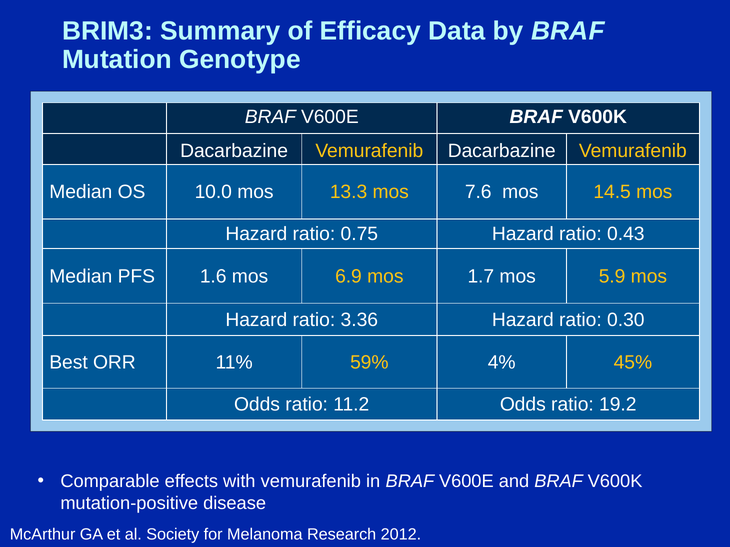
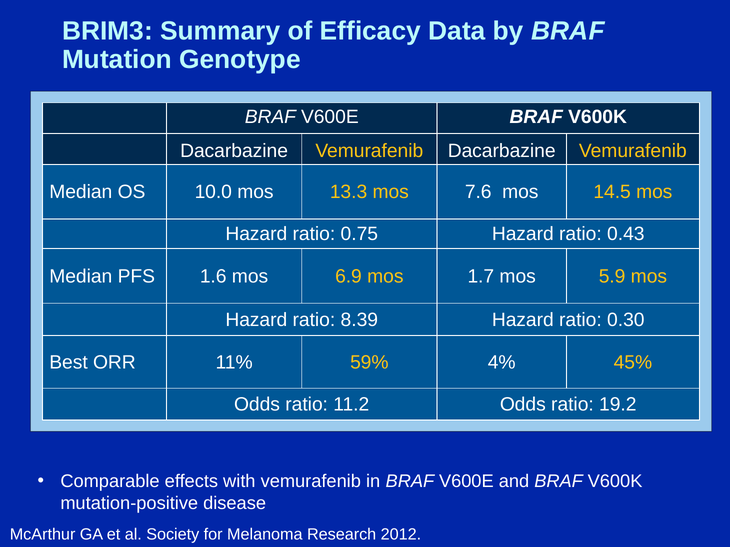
3.36: 3.36 -> 8.39 (359, 320)
